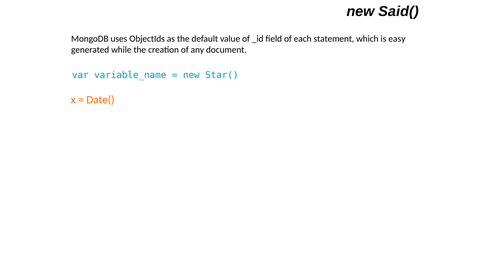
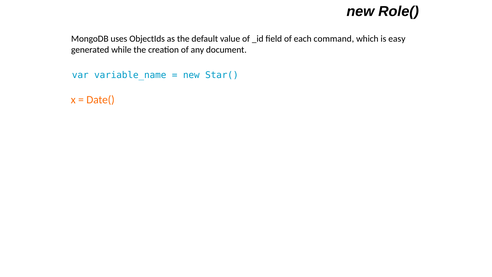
Said(: Said( -> Role( (399, 11)
statement: statement -> command (334, 39)
